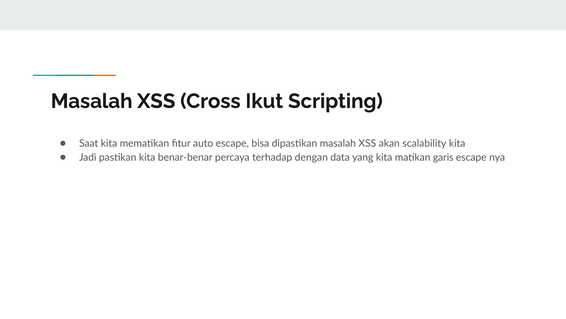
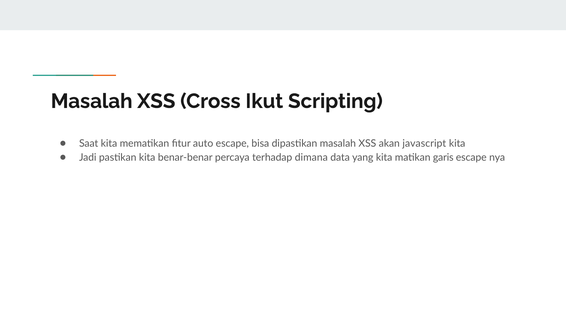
scalability: scalability -> javascript (424, 143)
dengan: dengan -> dimana (311, 157)
